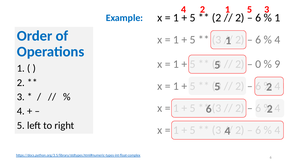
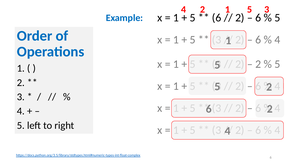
2: 2 -> 6 (217, 18)
1: 1 -> 5 (277, 18)
0: 0 -> 2 (258, 64)
9: 9 -> 5 (277, 64)
